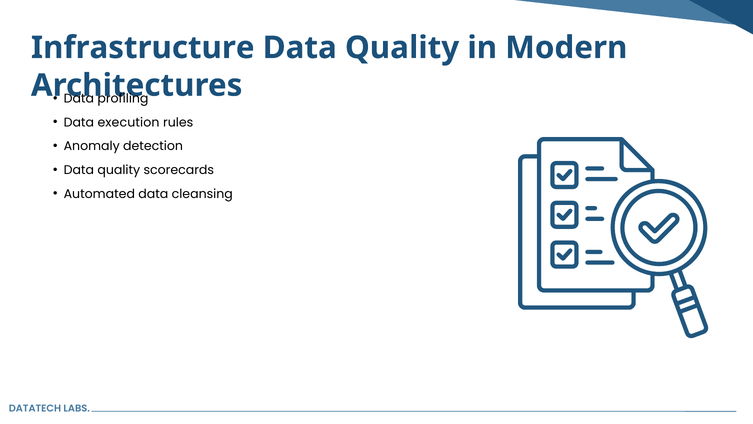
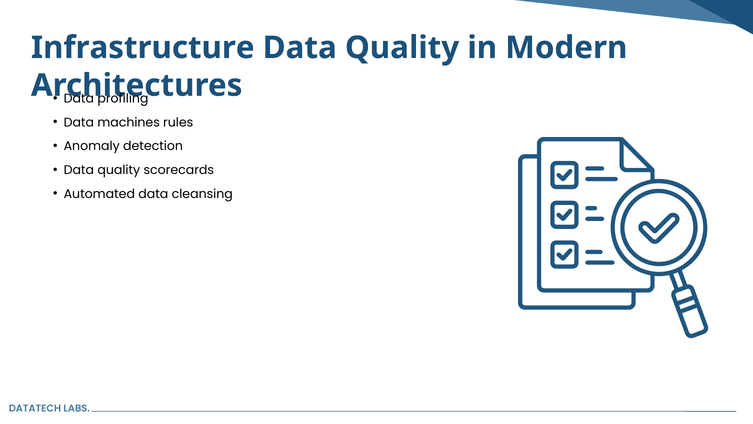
execution: execution -> machines (129, 122)
